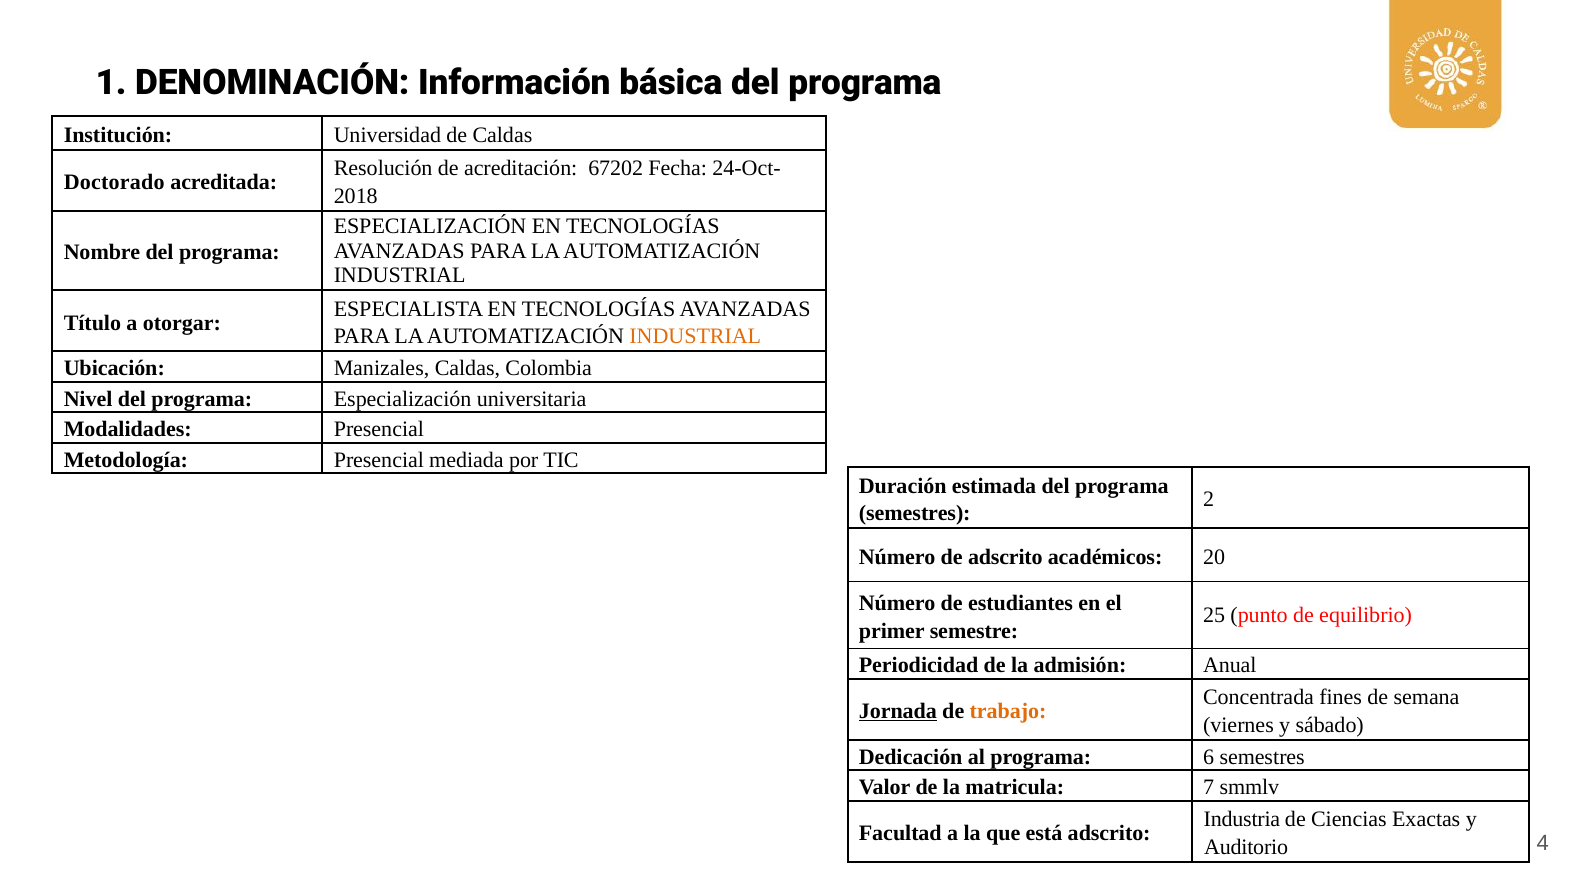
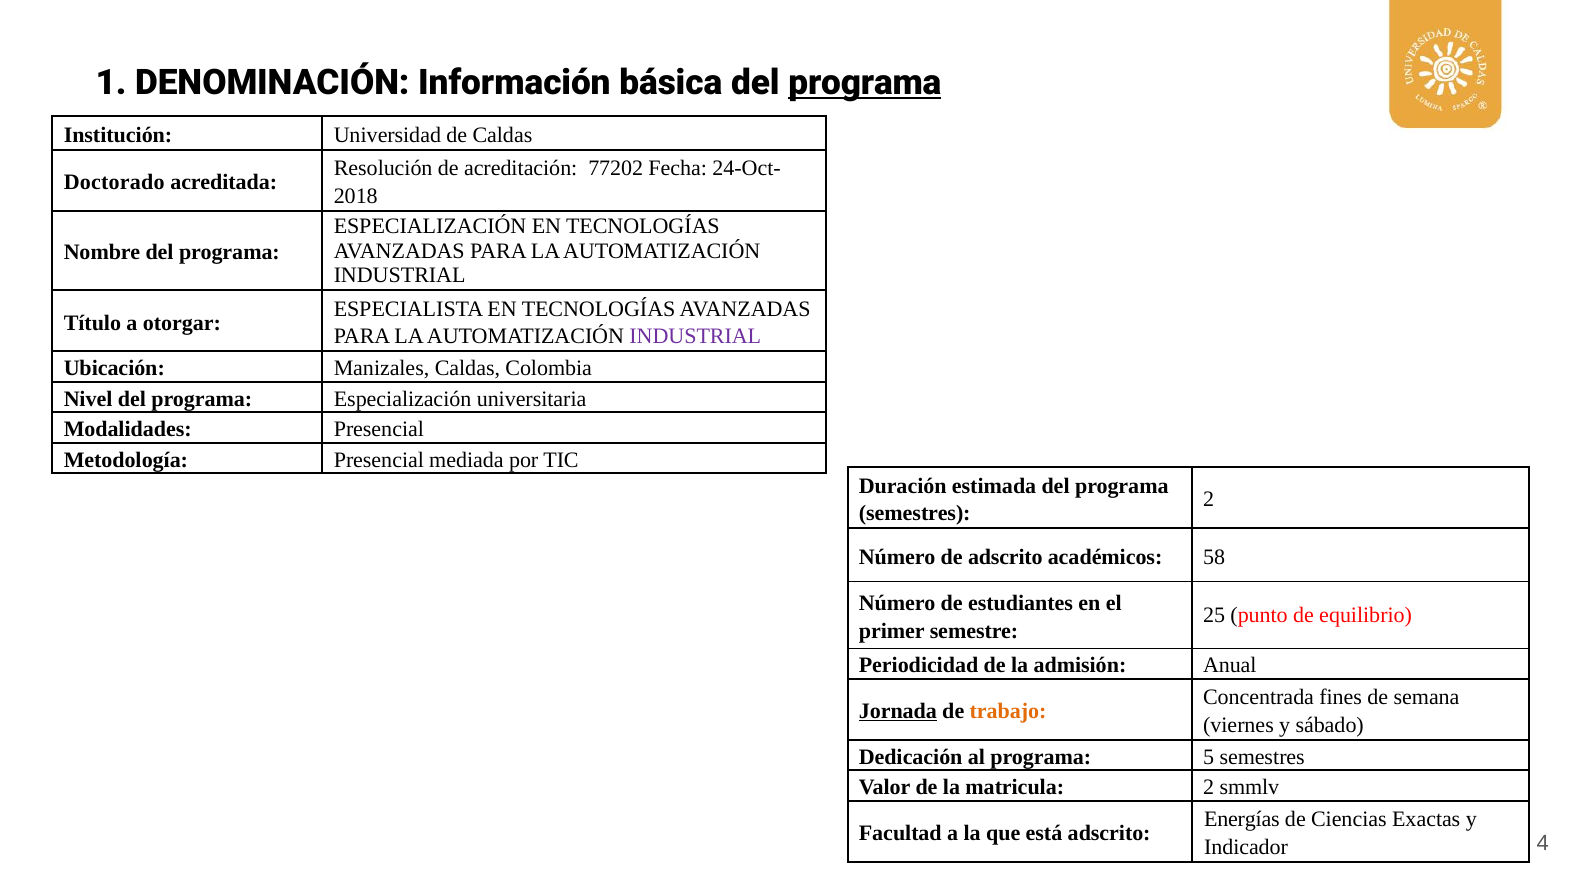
programa underline: none -> present (865, 83)
67202: 67202 -> 77202 (616, 168)
INDUSTRIAL colour: orange -> purple (695, 337)
20: 20 -> 58 (1214, 557)
6: 6 -> 5 (1209, 757)
matricula 7: 7 -> 2 (1209, 788)
Industria: Industria -> Energías (1242, 819)
Auditorio: Auditorio -> Indicador (1246, 847)
